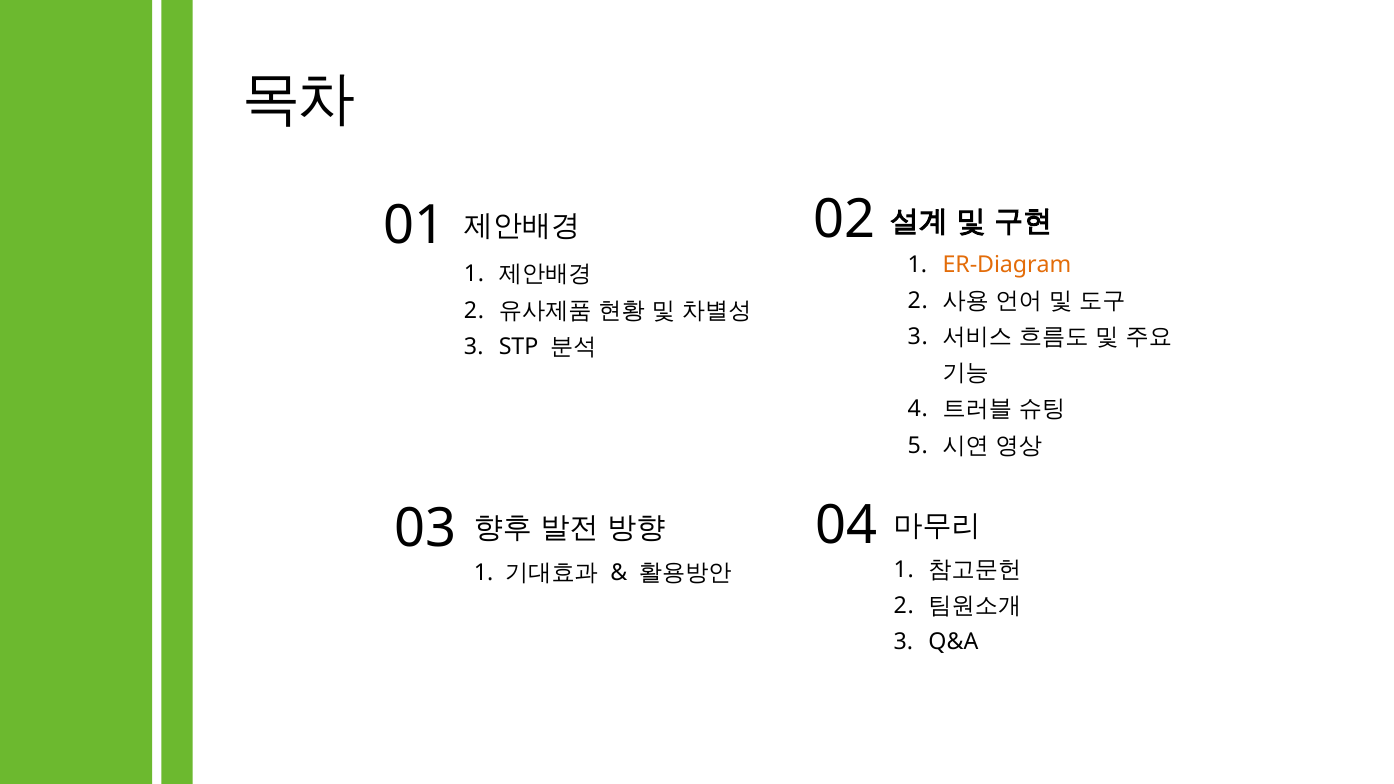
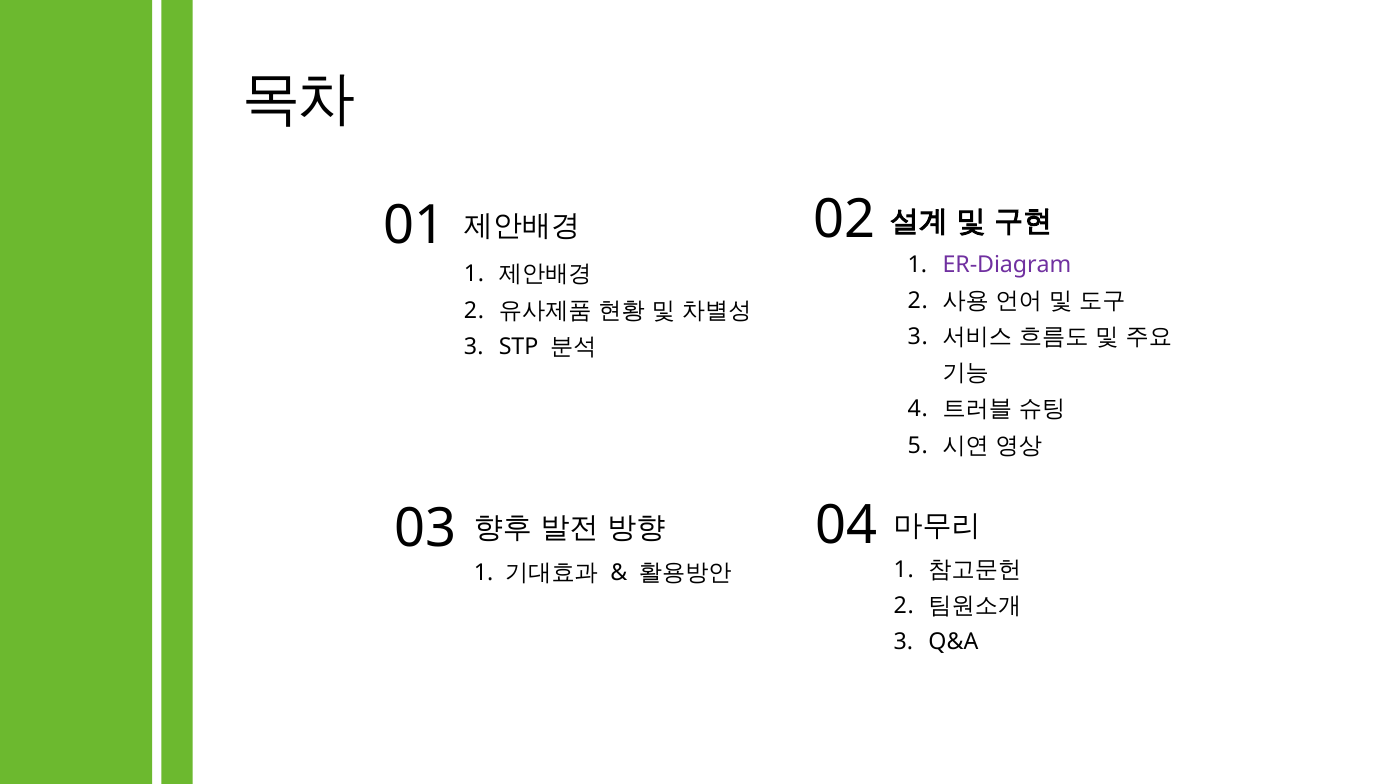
ER-Diagram colour: orange -> purple (1007, 264)
